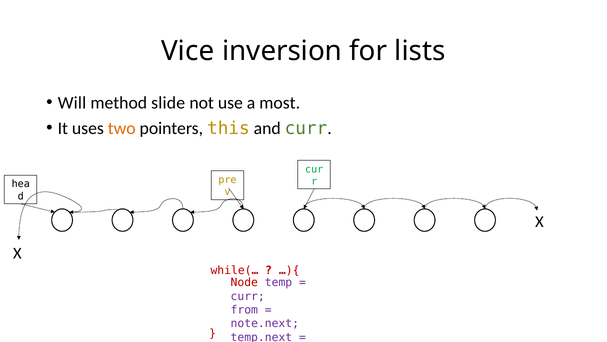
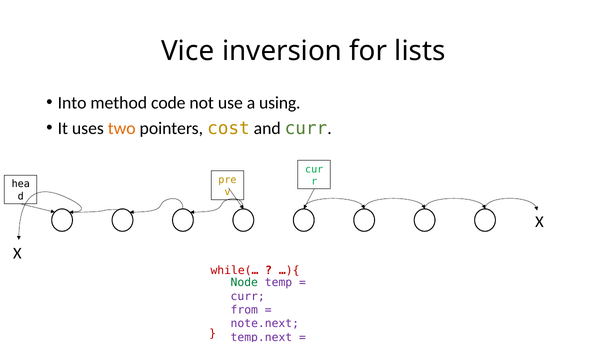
Will: Will -> Into (72, 103)
slide: slide -> code (168, 103)
most: most -> using (280, 103)
this: this -> cost (228, 128)
Node colour: red -> green (244, 282)
